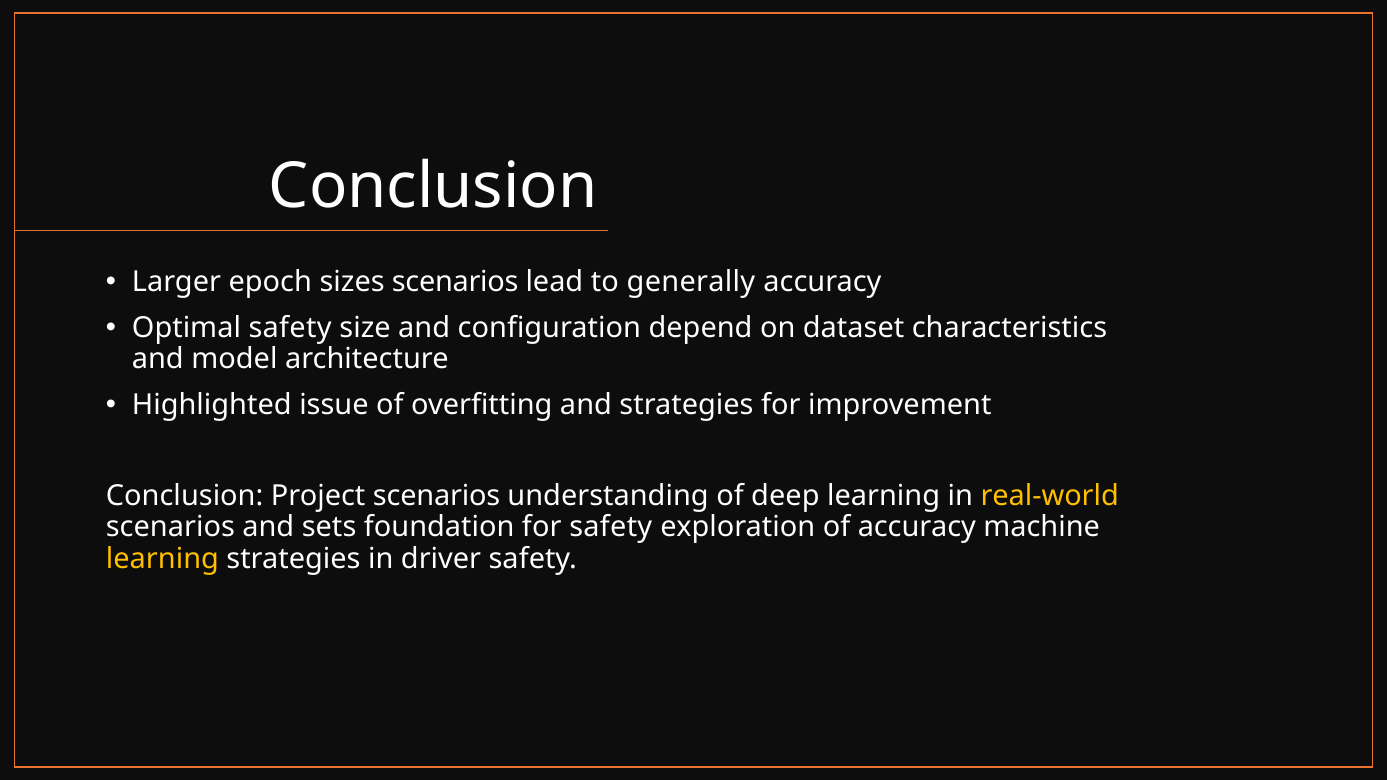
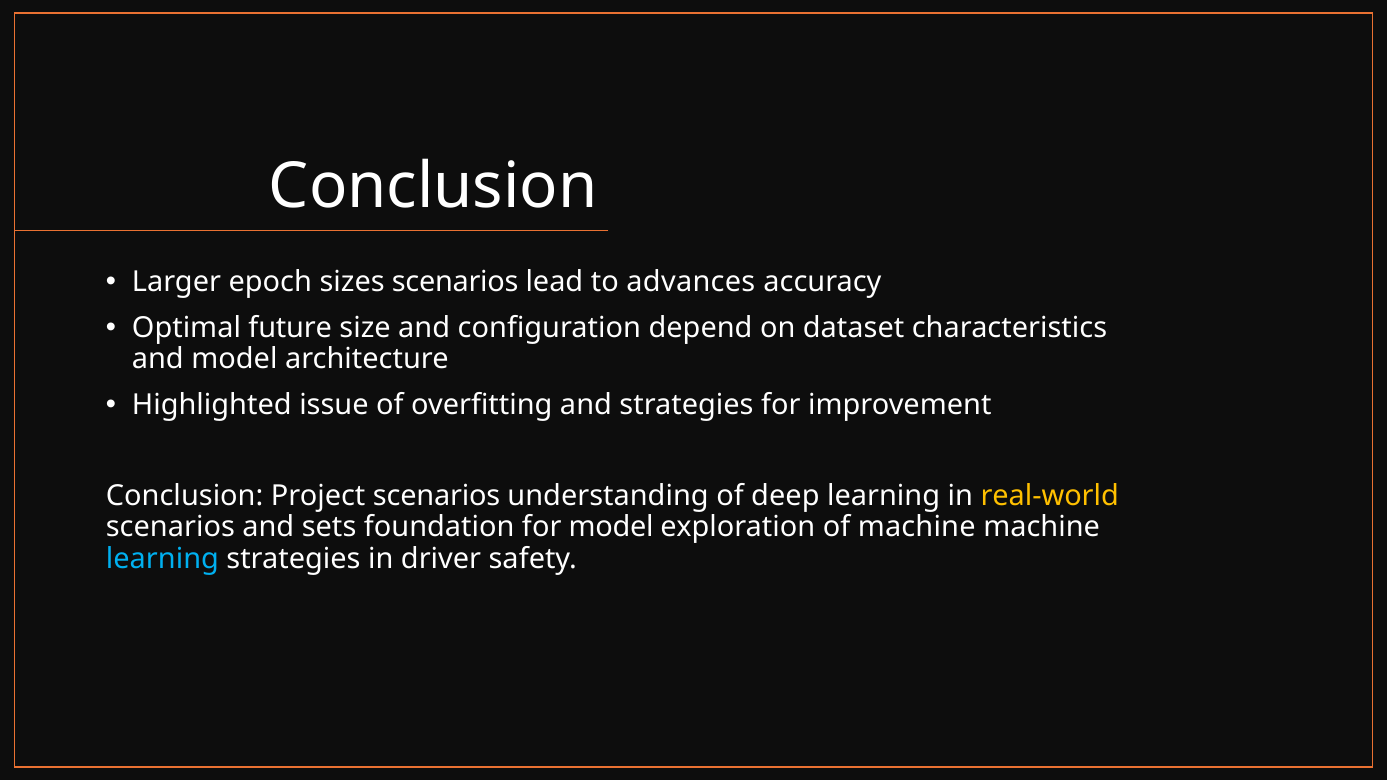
generally: generally -> advances (691, 282)
Optimal safety: safety -> future (290, 328)
for safety: safety -> model (611, 527)
of accuracy: accuracy -> machine (917, 527)
learning colour: yellow -> light blue (162, 559)
